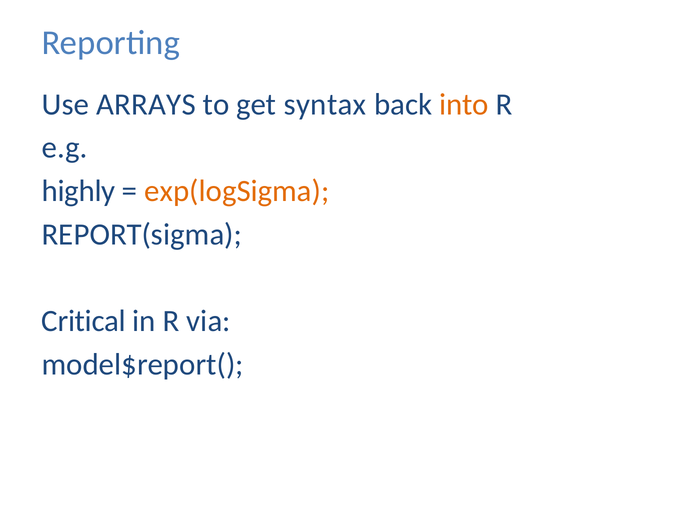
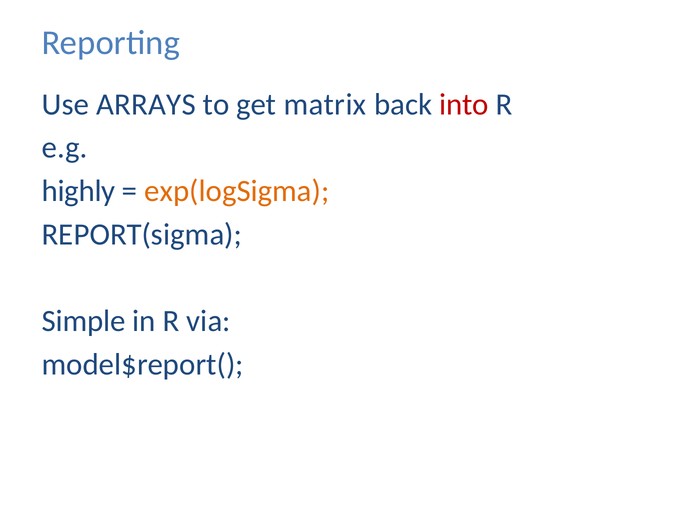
syntax: syntax -> matrix (325, 104)
into colour: orange -> red (464, 104)
Critical: Critical -> Simple (84, 321)
